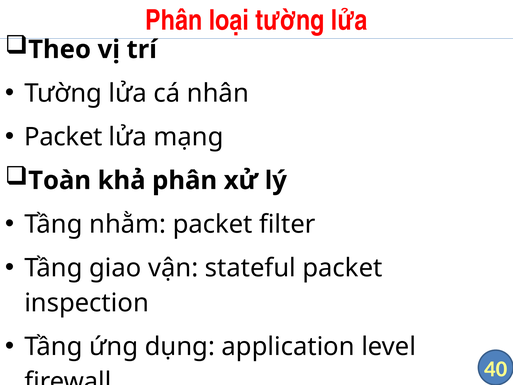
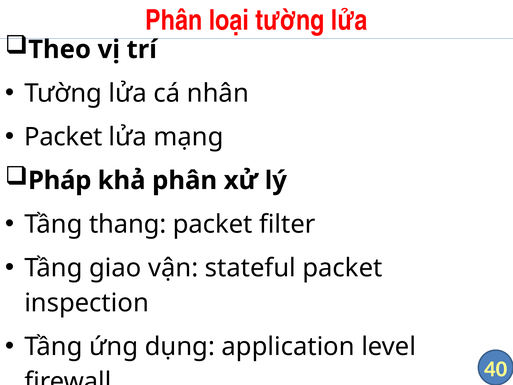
Toàn: Toàn -> Pháp (60, 180)
nhằm: nhằm -> thang (128, 224)
